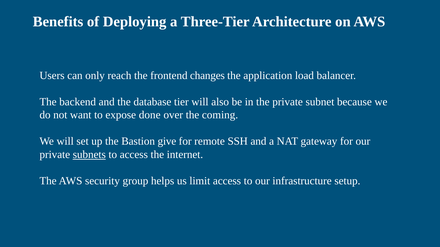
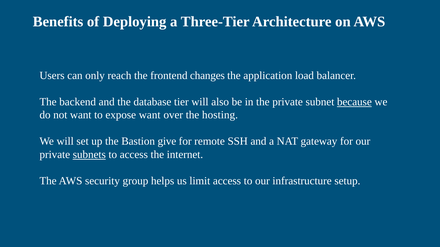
because underline: none -> present (354, 102)
expose done: done -> want (150, 115)
coming: coming -> hosting (220, 115)
